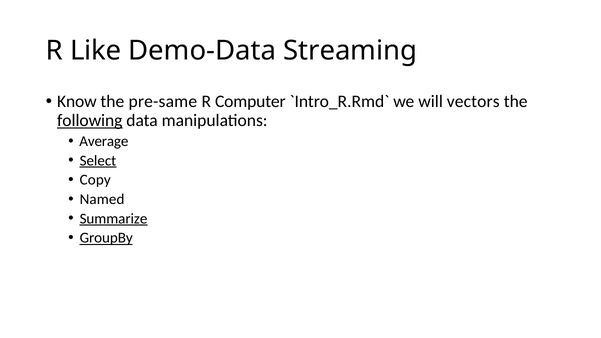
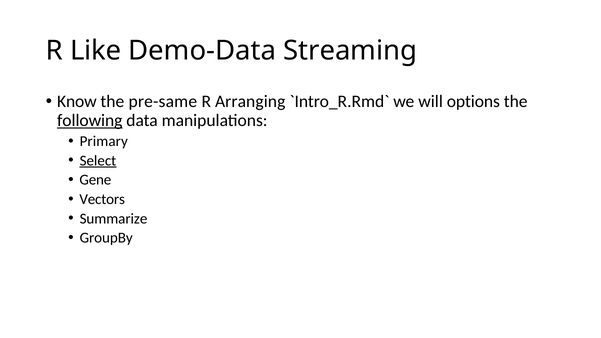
Computer: Computer -> Arranging (250, 102)
vectors: vectors -> options (473, 102)
Average: Average -> Primary (104, 141)
Copy: Copy -> Gene (95, 180)
Named: Named -> Vectors (102, 199)
Summarize underline: present -> none (113, 219)
GroupBy underline: present -> none (106, 238)
